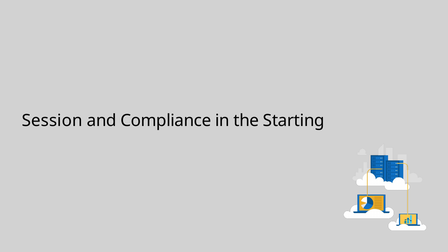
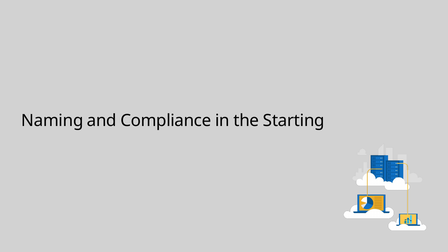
Session: Session -> Naming (52, 121)
